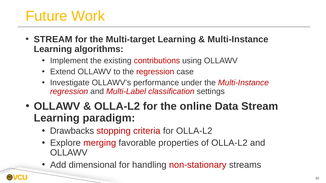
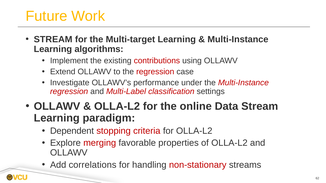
Drawbacks: Drawbacks -> Dependent (72, 131)
dimensional: dimensional -> correlations (93, 165)
